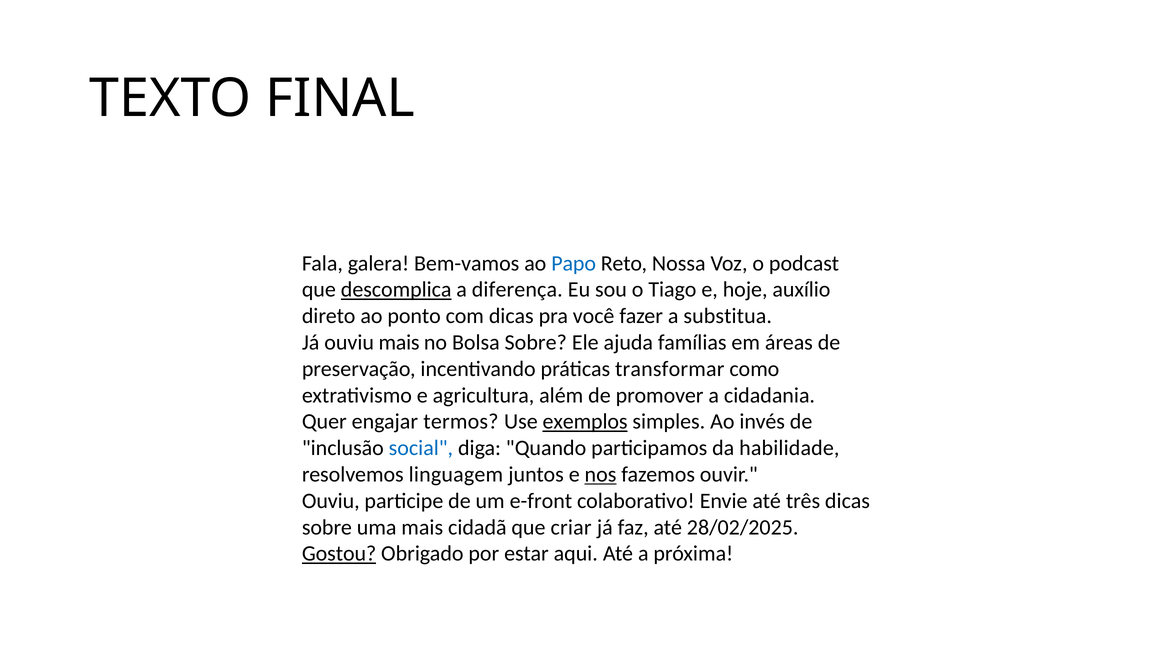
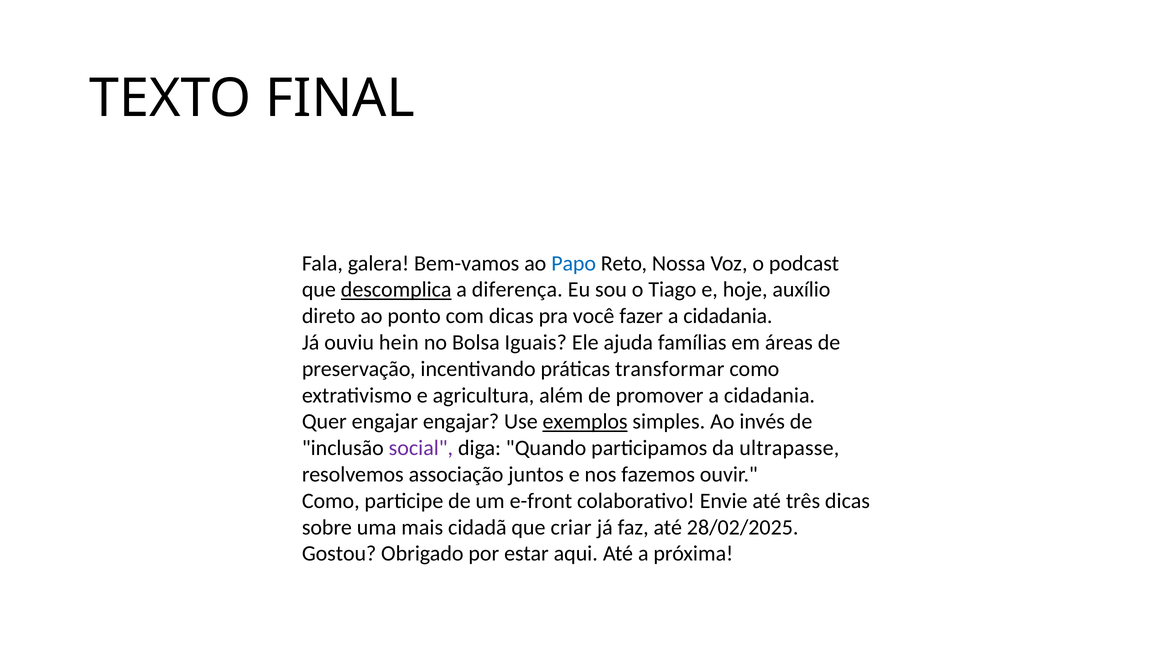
fazer a substitua: substitua -> cidadania (728, 316)
ouviu mais: mais -> hein (399, 342)
Bolsa Sobre: Sobre -> Iguais (536, 342)
engajar termos: termos -> engajar (461, 422)
social colour: blue -> purple (421, 448)
habilidade: habilidade -> ultrapasse (789, 448)
linguagem: linguagem -> associação (456, 474)
nos underline: present -> none (600, 474)
Ouviu: Ouviu -> Como (331, 501)
Gostou underline: present -> none (339, 553)
